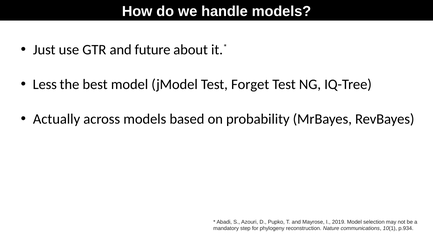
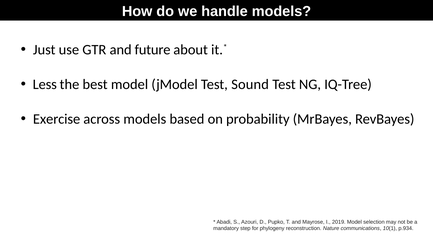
Forget: Forget -> Sound (250, 84)
Actually: Actually -> Exercise (57, 119)
